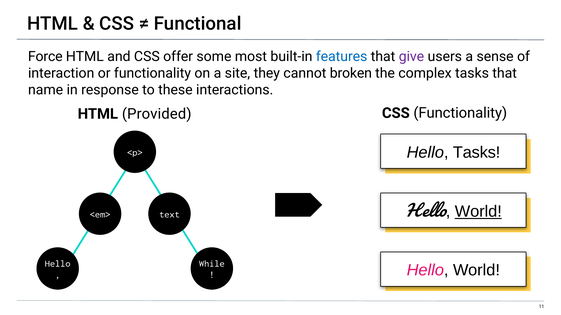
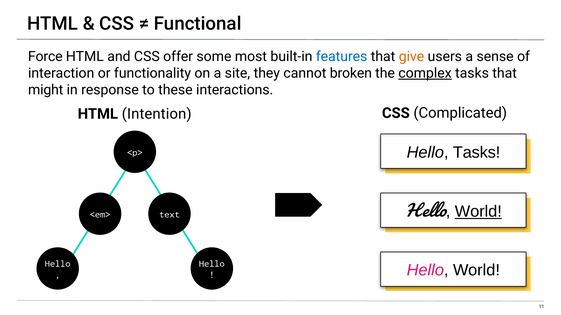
give colour: purple -> orange (411, 56)
complex underline: none -> present (425, 73)
name: name -> might (46, 90)
Provided: Provided -> Intention (157, 114)
CSS Functionality: Functionality -> Complicated (460, 113)
While: While -> Hello (212, 264)
